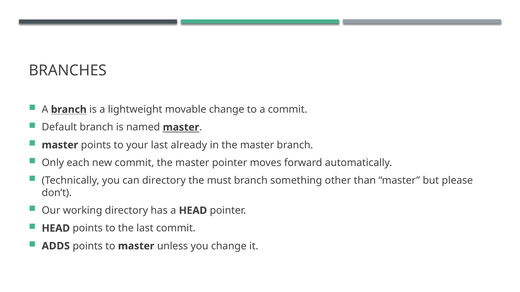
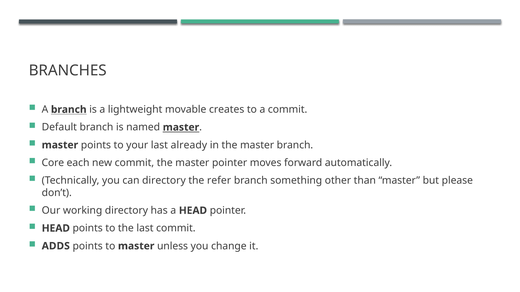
movable change: change -> creates (227, 110)
Only: Only -> Core (53, 163)
must: must -> refer (219, 181)
